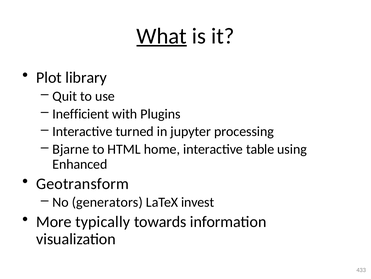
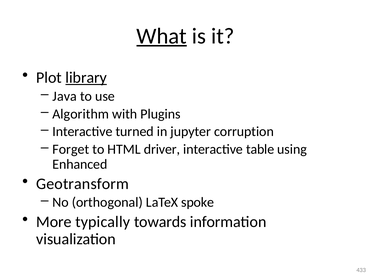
library underline: none -> present (86, 77)
Quit: Quit -> Java (65, 96)
Inefficient: Inefficient -> Algorithm (81, 114)
processing: processing -> corruption (244, 131)
Bjarne: Bjarne -> Forget (71, 149)
home: home -> driver (162, 149)
generators: generators -> orthogonal (107, 202)
invest: invest -> spoke (198, 202)
